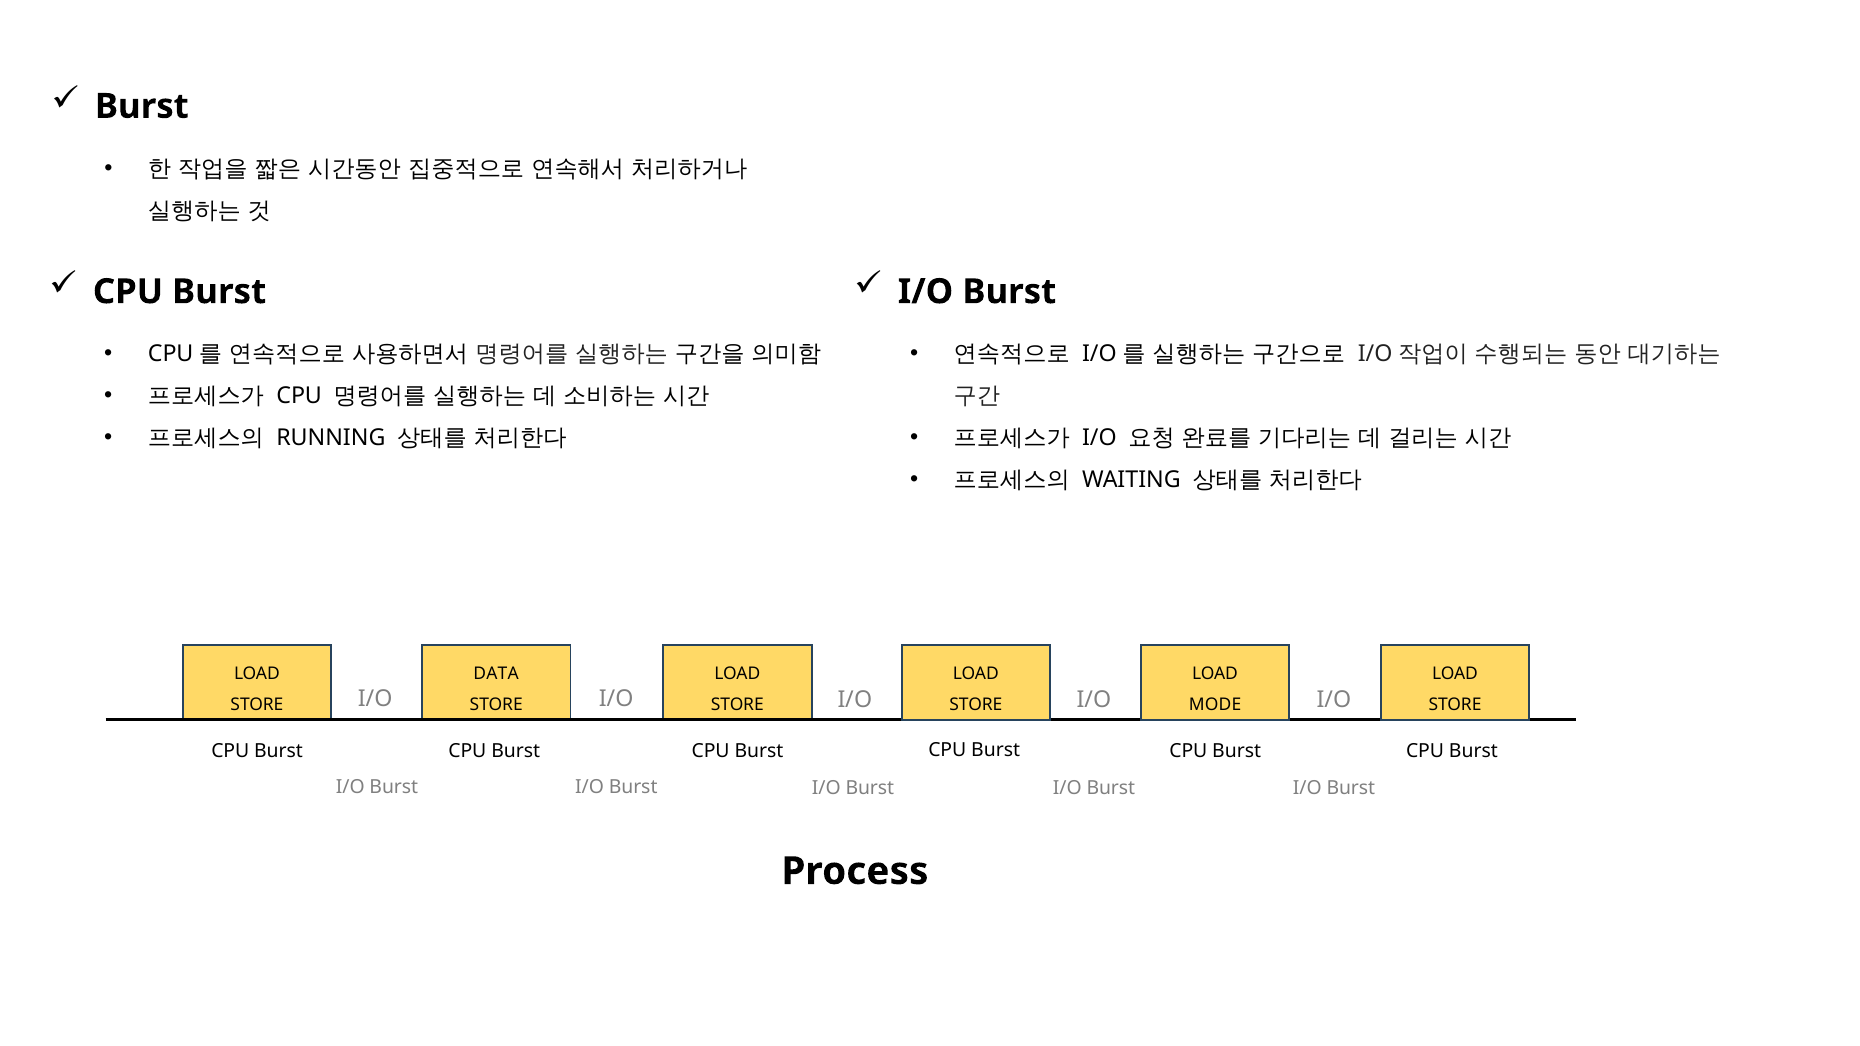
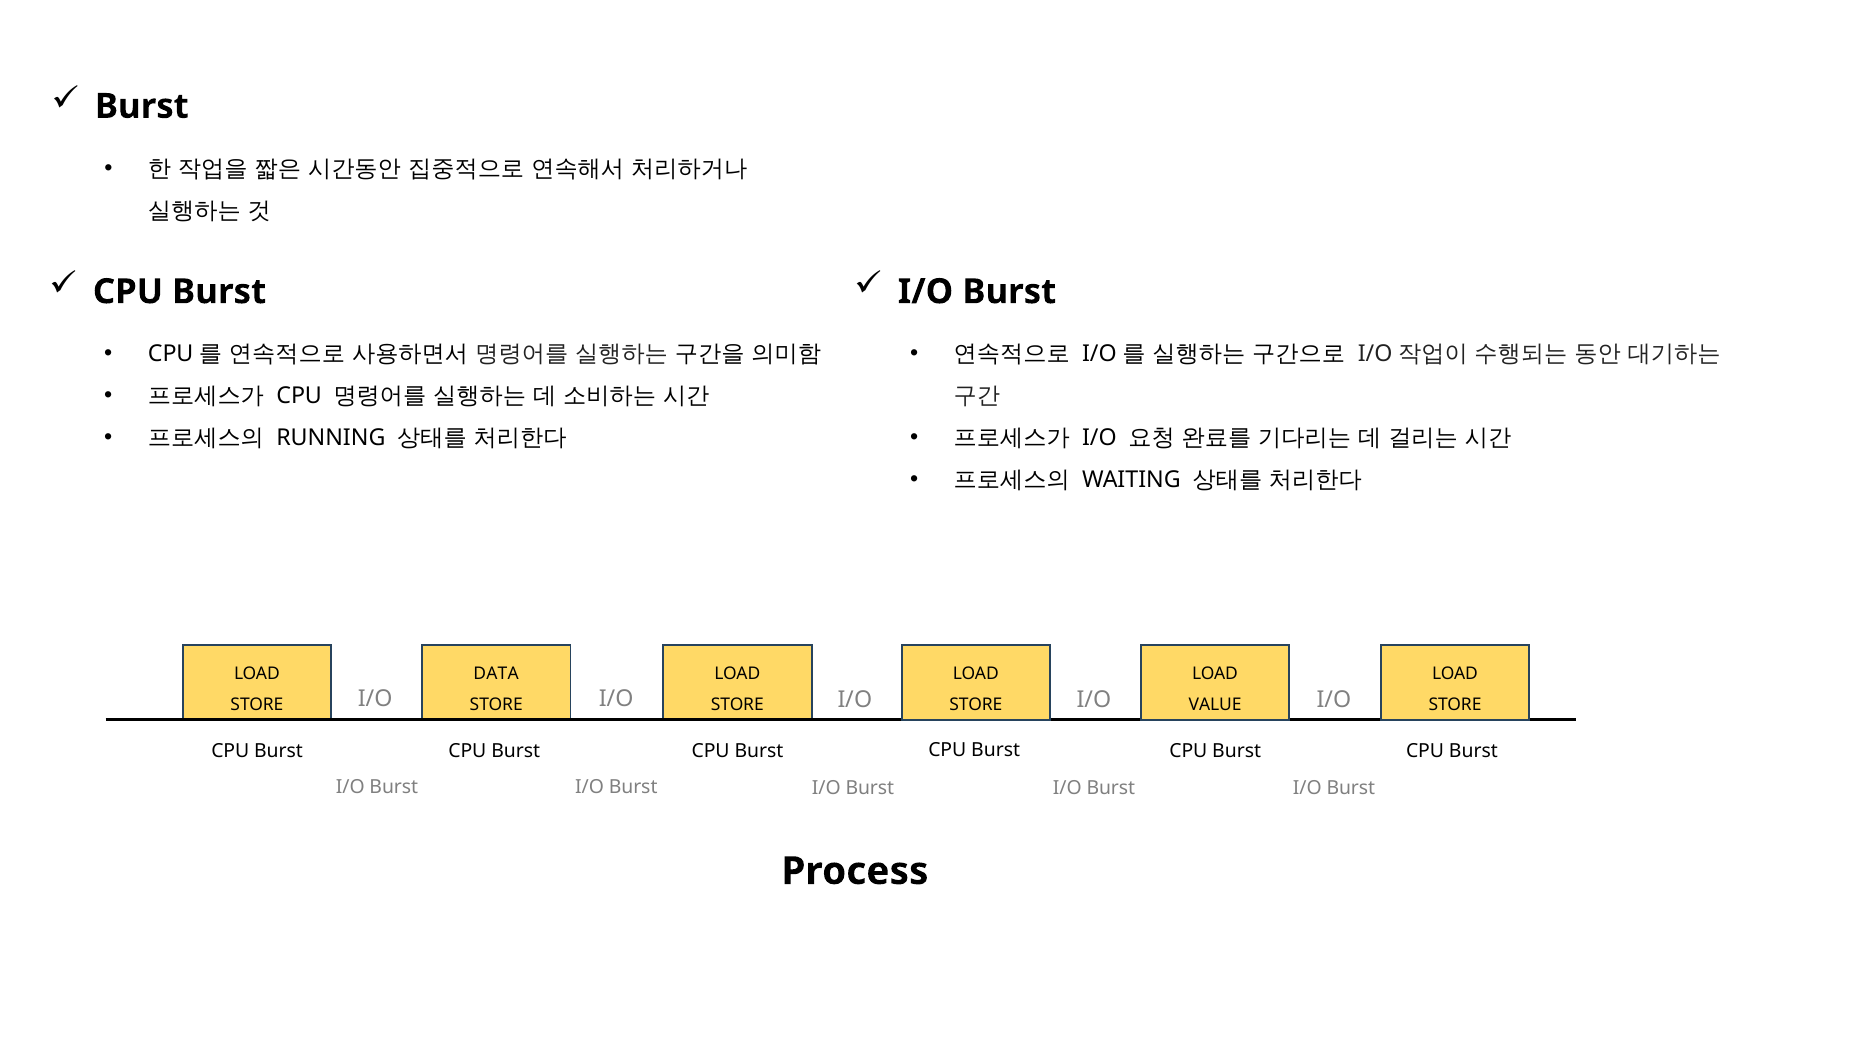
MODE: MODE -> VALUE (1215, 705)
